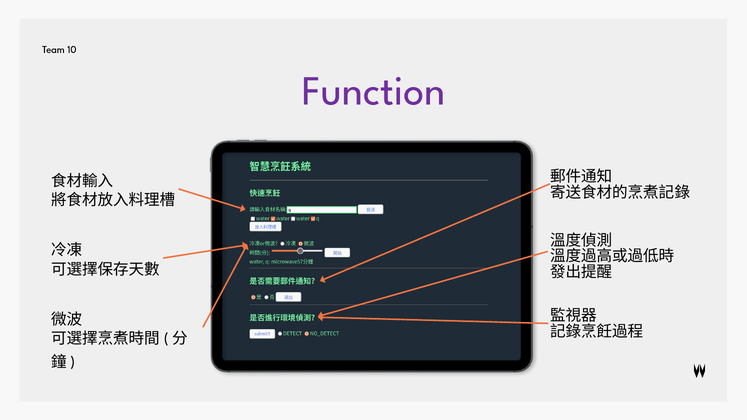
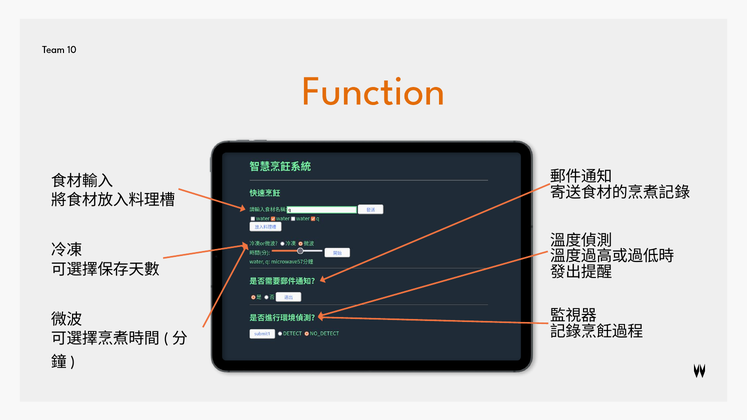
Function colour: purple -> orange (373, 91)
